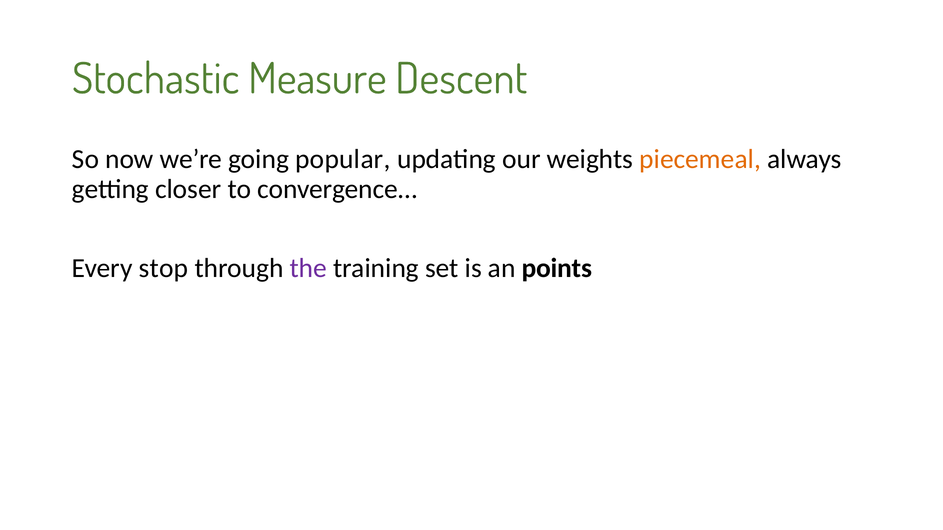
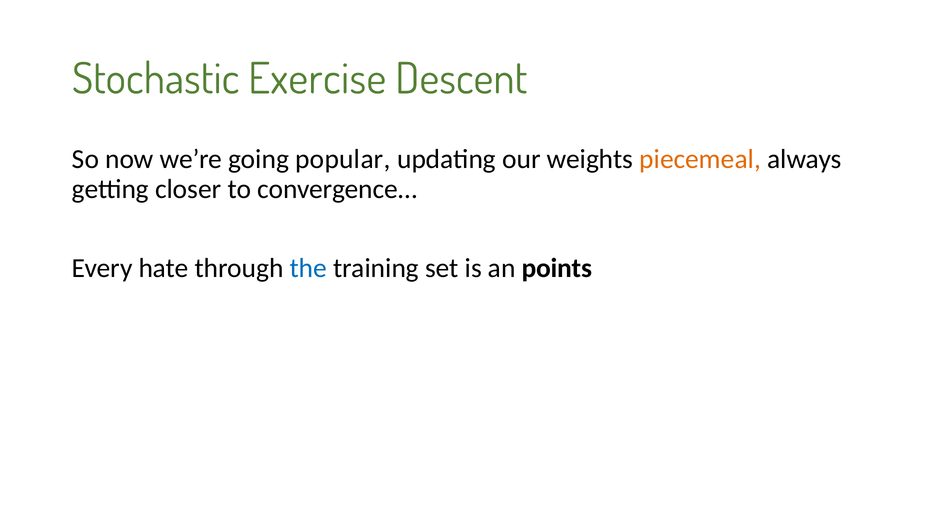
Measure: Measure -> Exercise (317, 79)
stop: stop -> hate (164, 268)
the colour: purple -> blue (308, 268)
